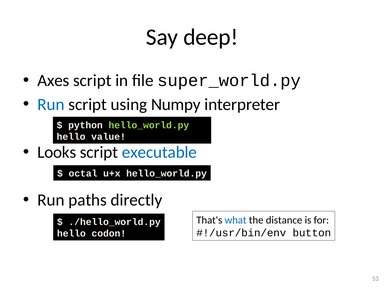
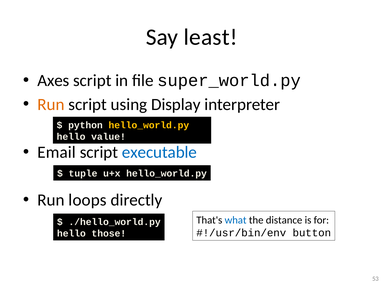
deep: deep -> least (211, 37)
Run colour: blue -> orange (51, 104)
Numpy: Numpy -> Display (176, 104)
hello_world.py colour: light green -> yellow (149, 125)
Looks: Looks -> Email (57, 152)
octal: octal -> tuple (83, 174)
paths: paths -> loops (88, 200)
codon: codon -> those (109, 233)
